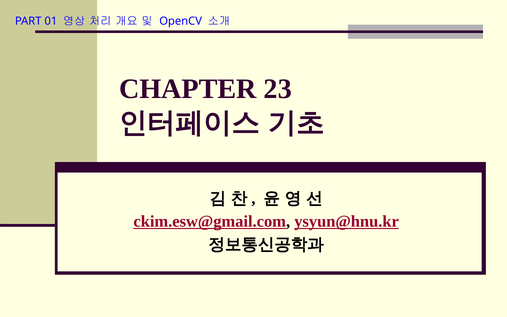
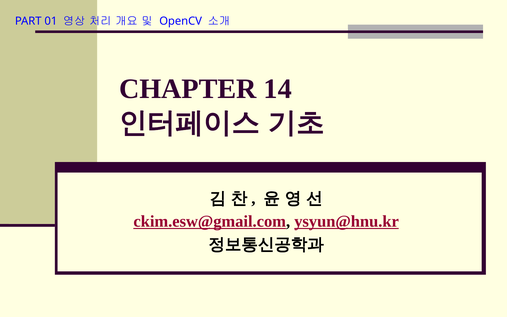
23: 23 -> 14 (278, 89)
